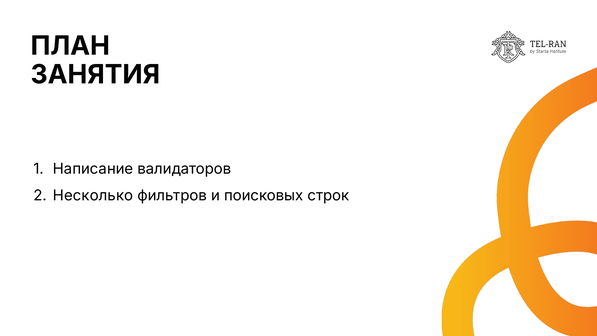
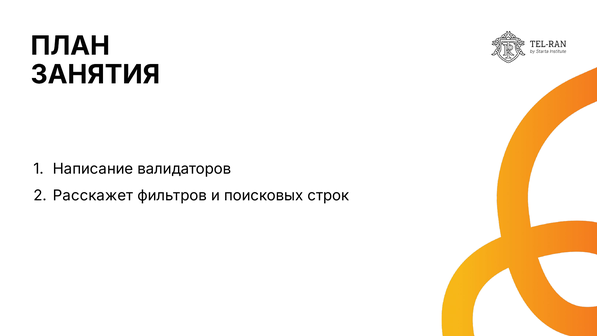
Несколько: Несколько -> Расскажет (93, 196)
